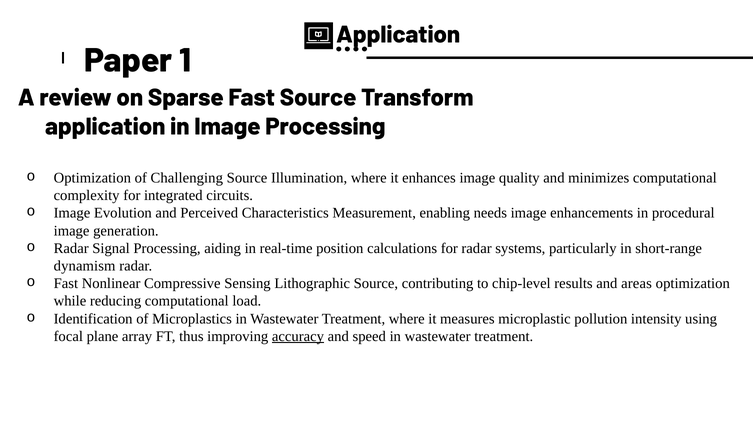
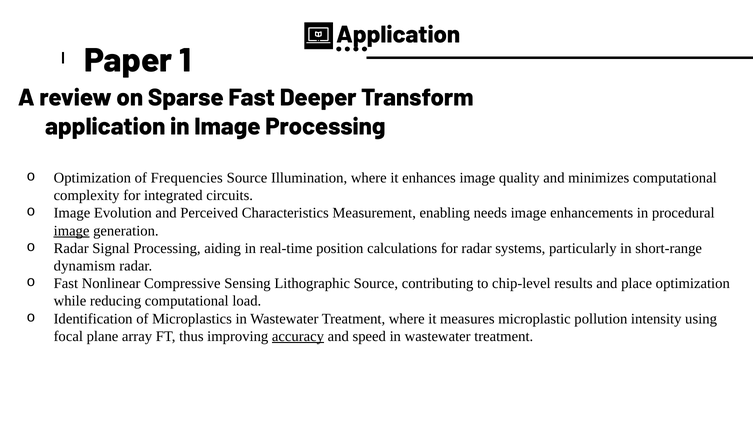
Fast Source: Source -> Deeper (318, 98)
Challenging: Challenging -> Frequencies (187, 178)
image underline: none -> present (72, 230)
areas: areas -> place (637, 283)
